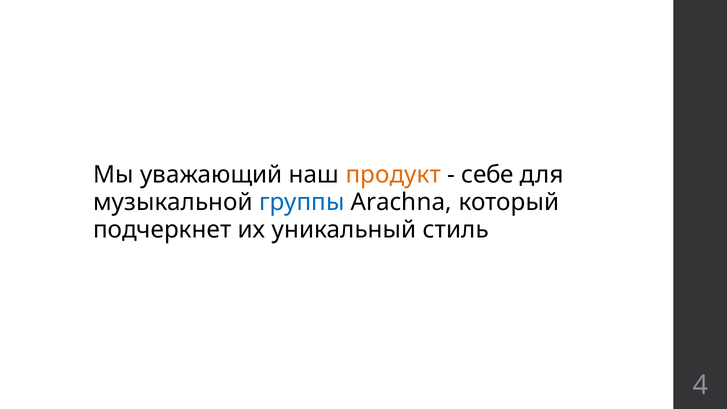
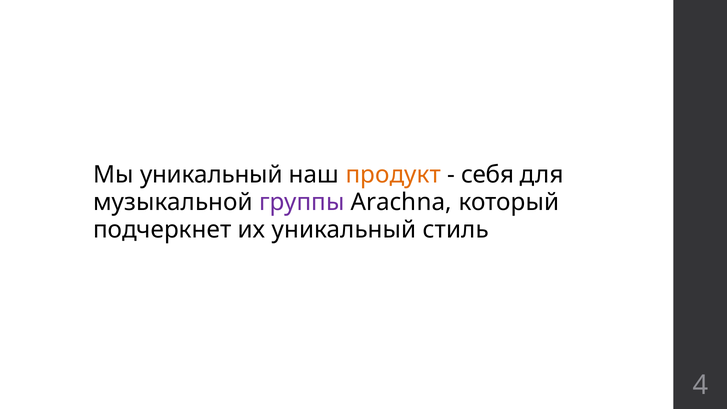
Мы уважающий: уважающий -> уникальный (211, 175)
себе: себе -> себя (488, 175)
группы colour: blue -> purple (302, 202)
